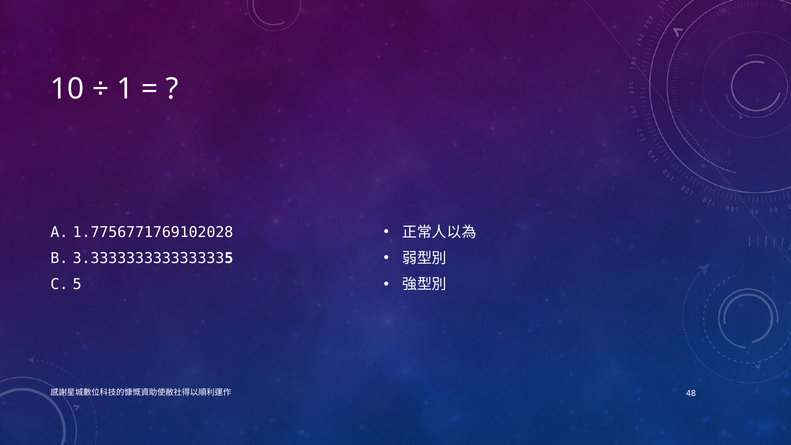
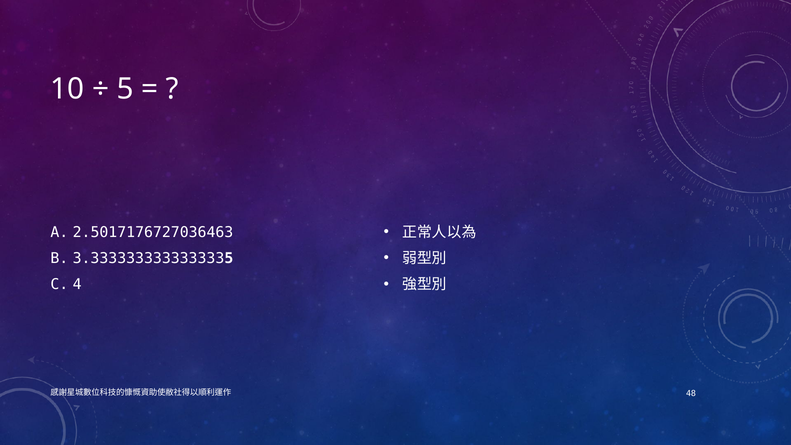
1: 1 -> 5 (125, 89)
1.7756771769102028: 1.7756771769102028 -> 2.5017176727036463 (153, 232)
5: 5 -> 4 (77, 284)
